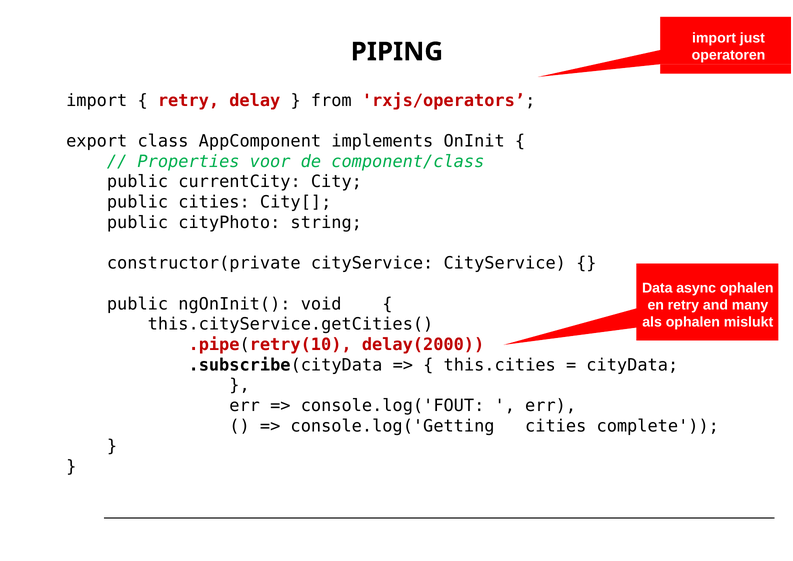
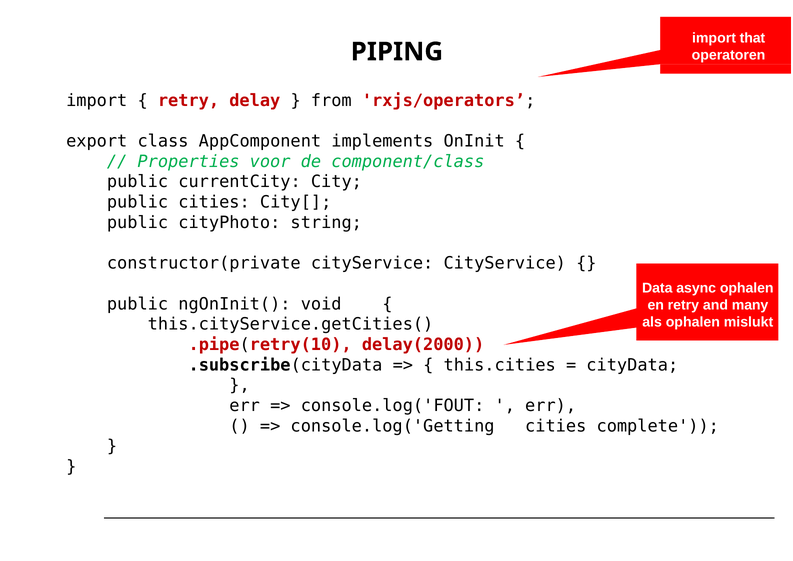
just: just -> that (752, 38)
